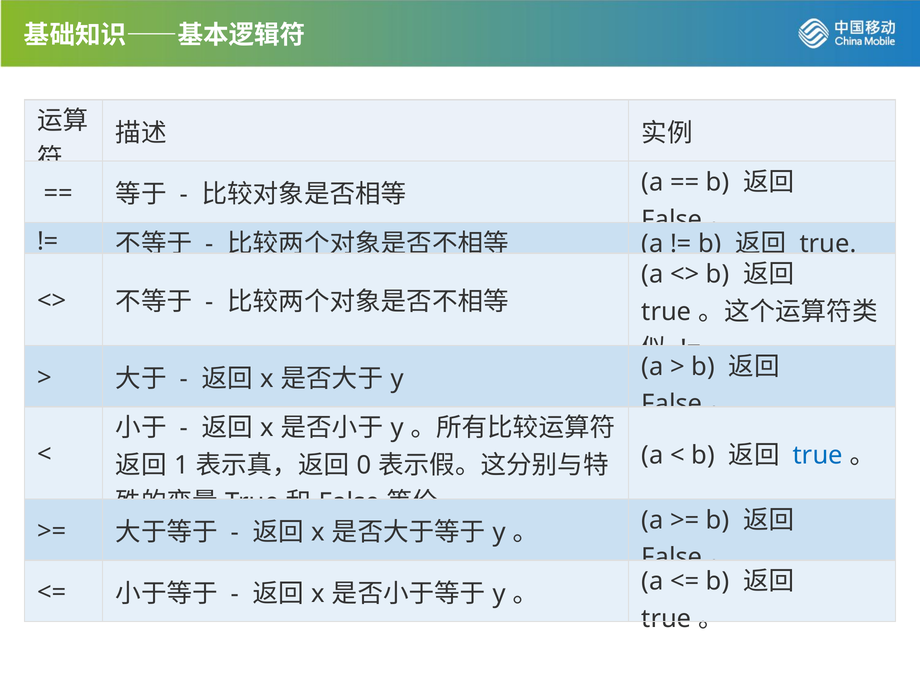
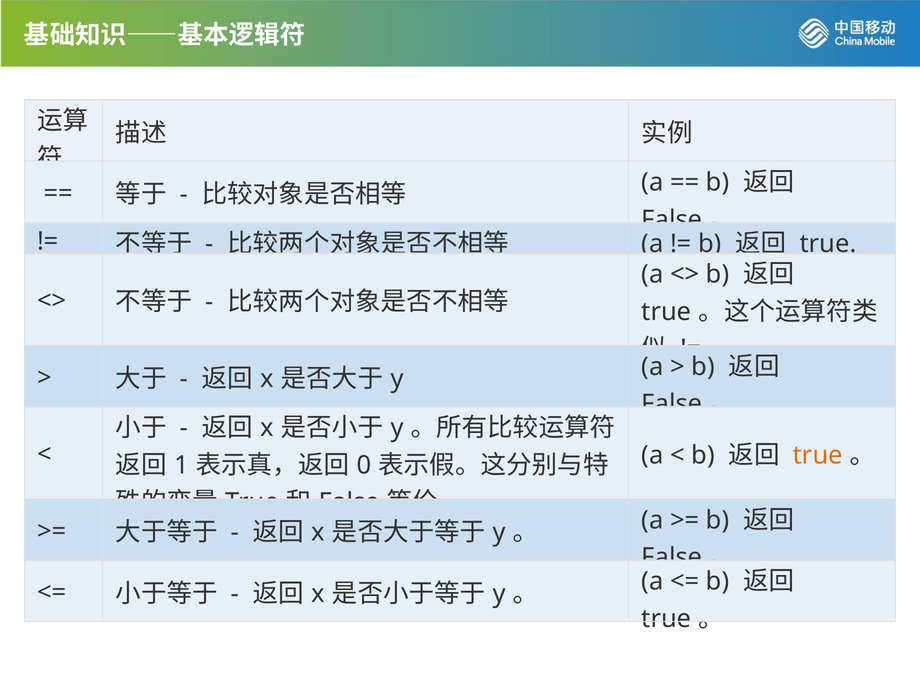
true colour: blue -> orange (818, 455)
